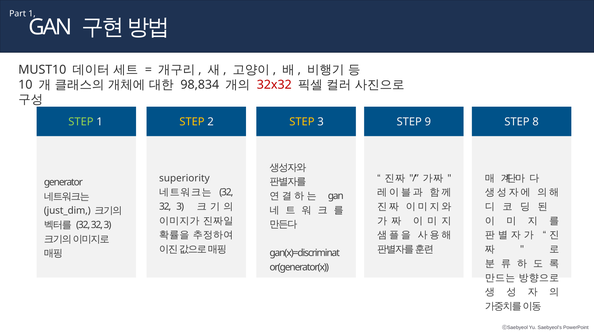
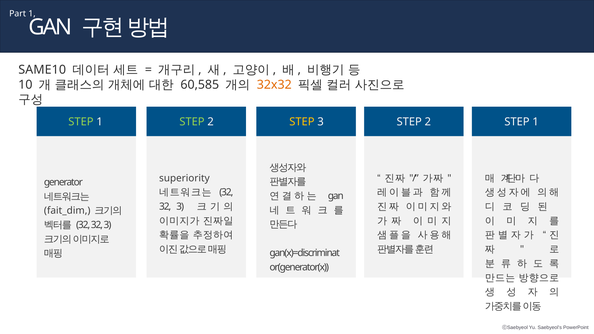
MUST10: MUST10 -> SAME10 (42, 70)
98,834: 98,834 -> 60,585 (200, 85)
32x32 colour: red -> orange (274, 85)
STEP colour: yellow -> light green (192, 122)
3 STEP 9: 9 -> 2 (428, 122)
8: 8 -> 1 (536, 122)
just_dim: just_dim -> fait_dim (67, 211)
